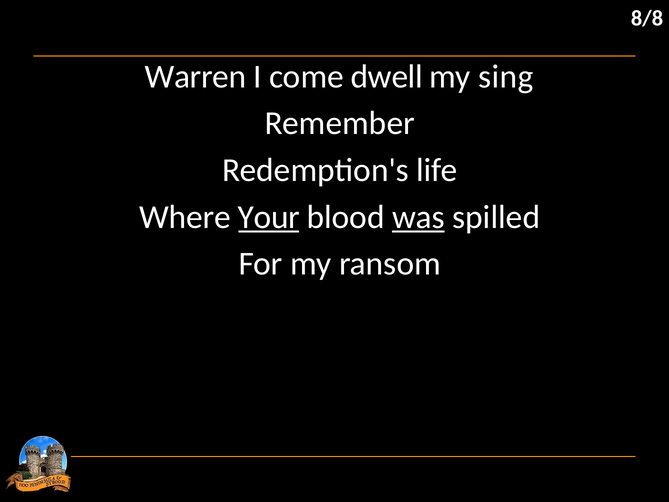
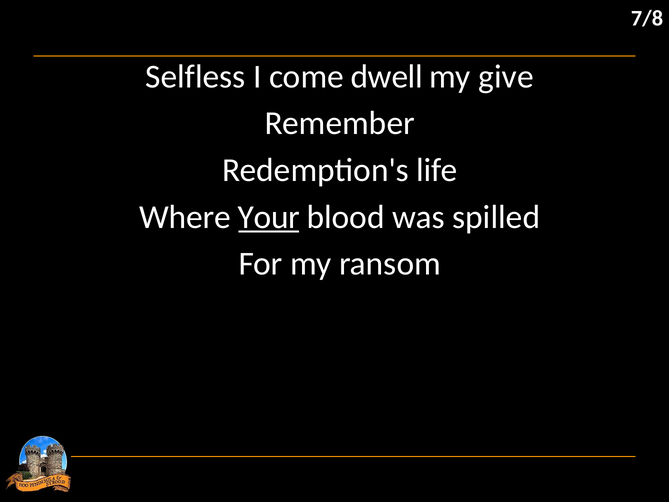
8/8: 8/8 -> 7/8 (647, 18)
Warren: Warren -> Selfless (195, 76)
sing: sing -> give (506, 76)
was underline: present -> none (418, 217)
